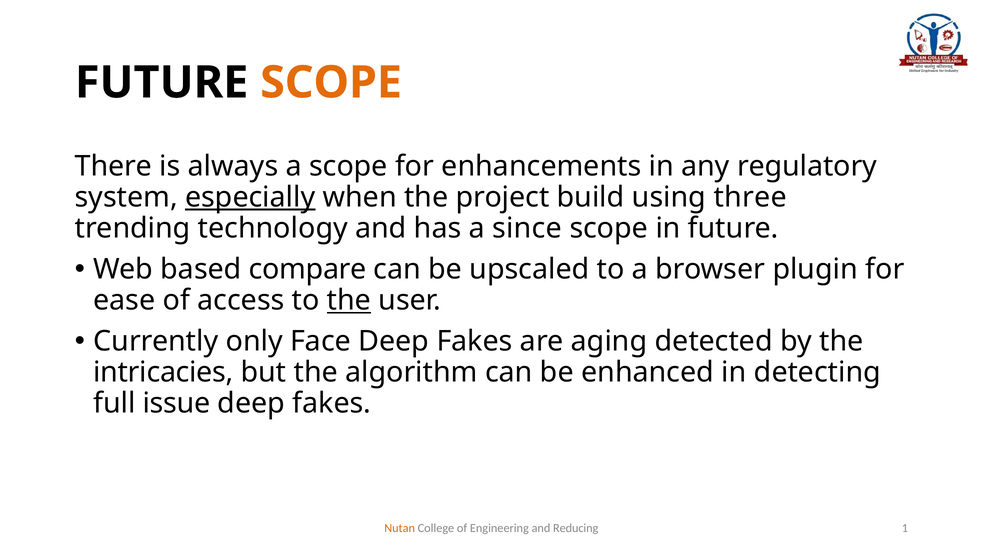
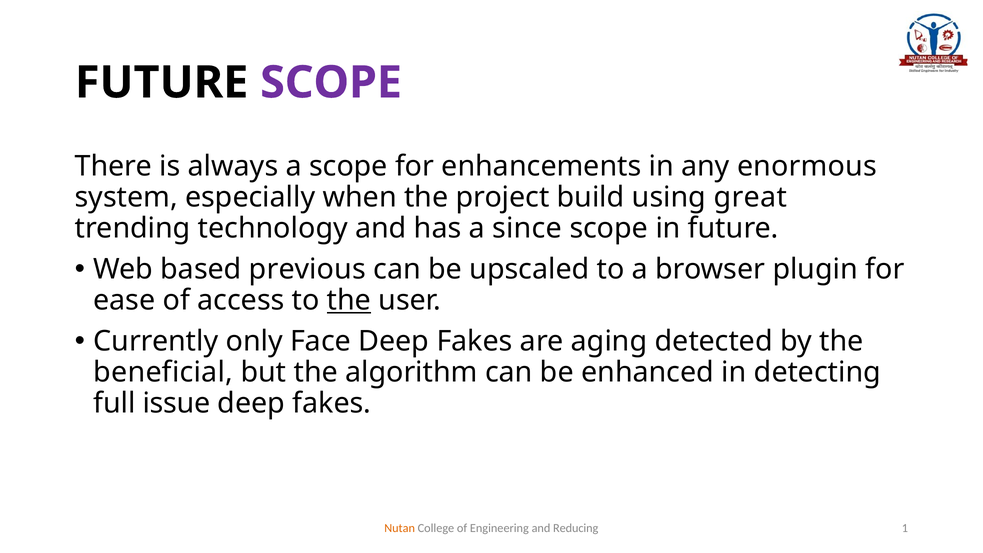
SCOPE colour: orange -> purple (331, 83)
regulatory: regulatory -> enormous (807, 166)
especially underline: present -> none (250, 197)
three: three -> great (750, 197)
compare: compare -> previous (307, 269)
intricacies: intricacies -> beneficial (163, 372)
